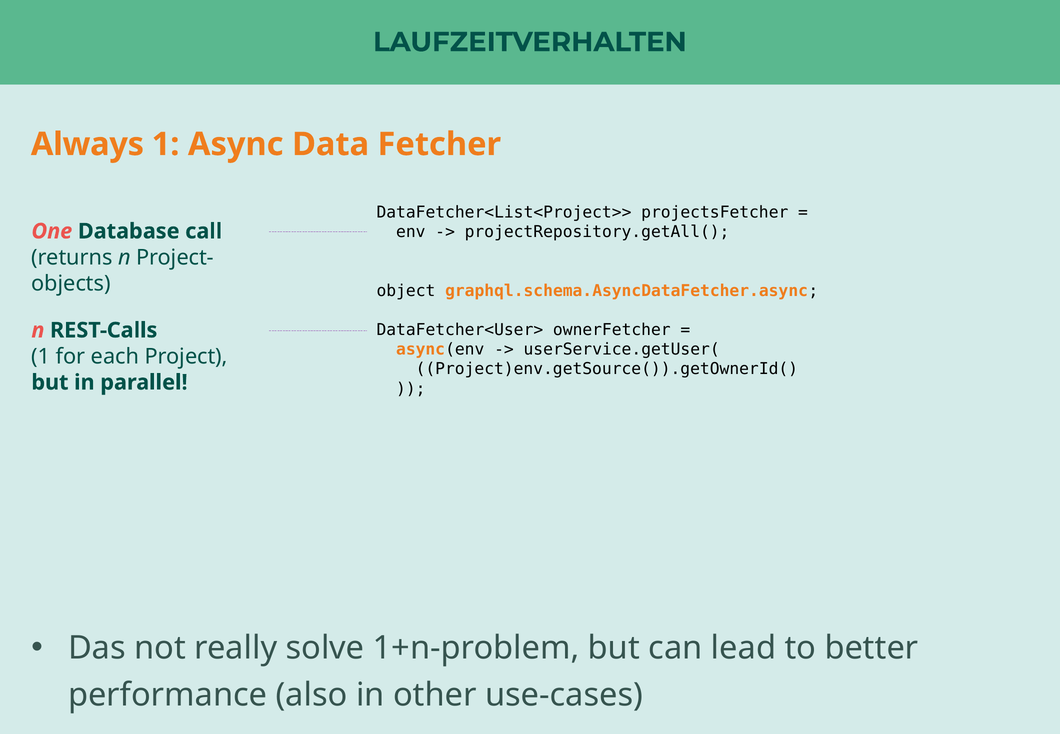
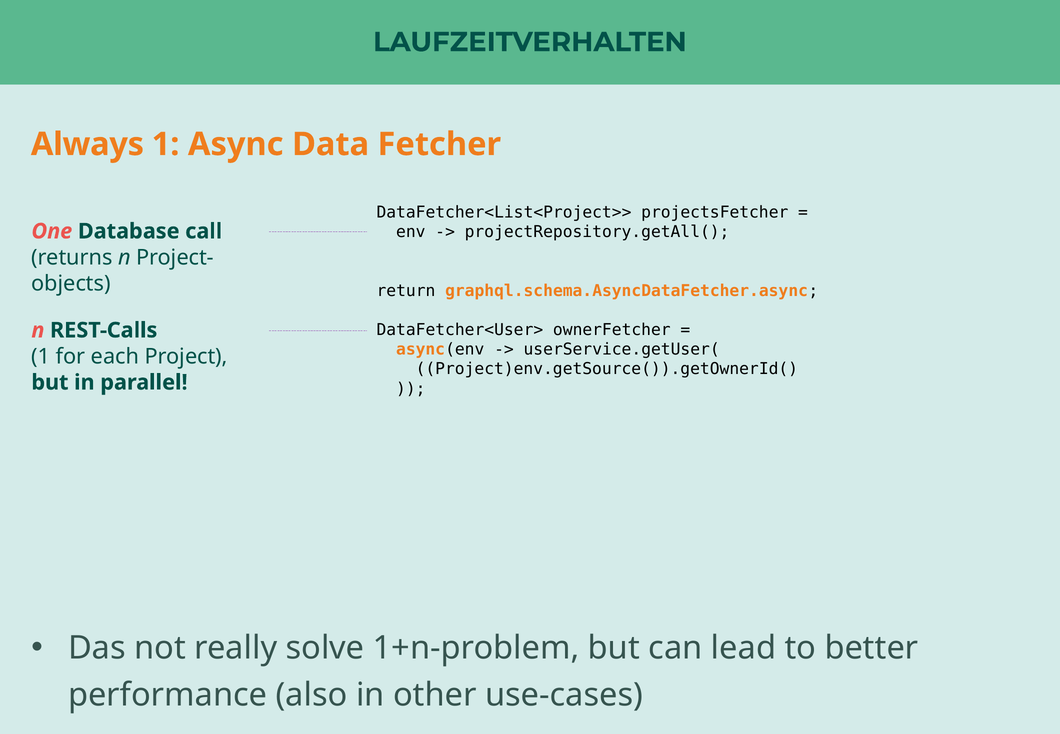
object: object -> return (406, 291)
